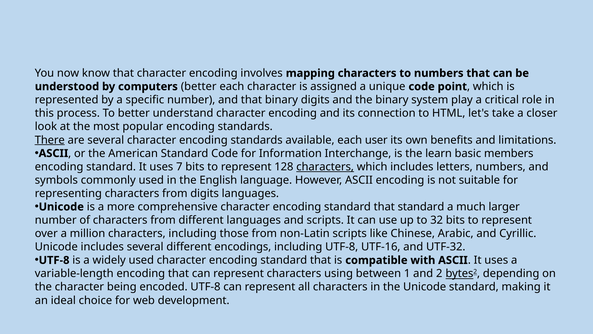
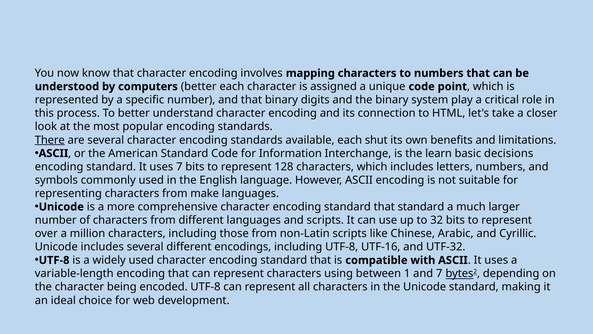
user: user -> shut (376, 140)
members: members -> decisions (509, 153)
characters underline: present -> none (325, 167)
from digits: digits -> make (205, 193)
and 2: 2 -> 7 (439, 273)
